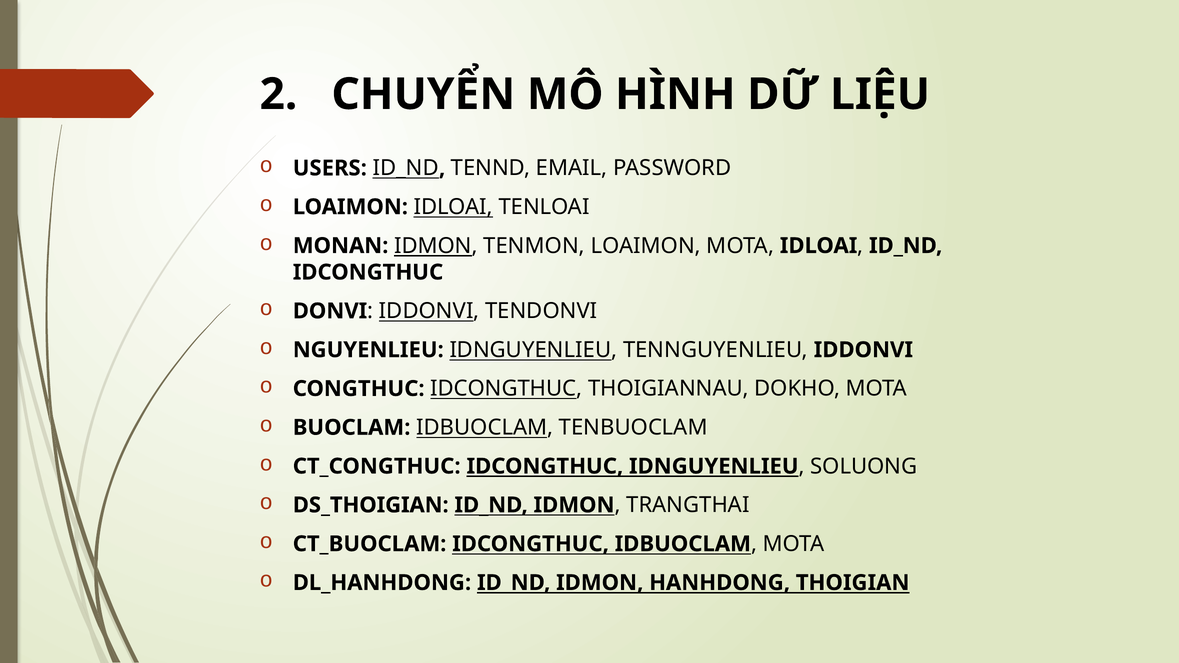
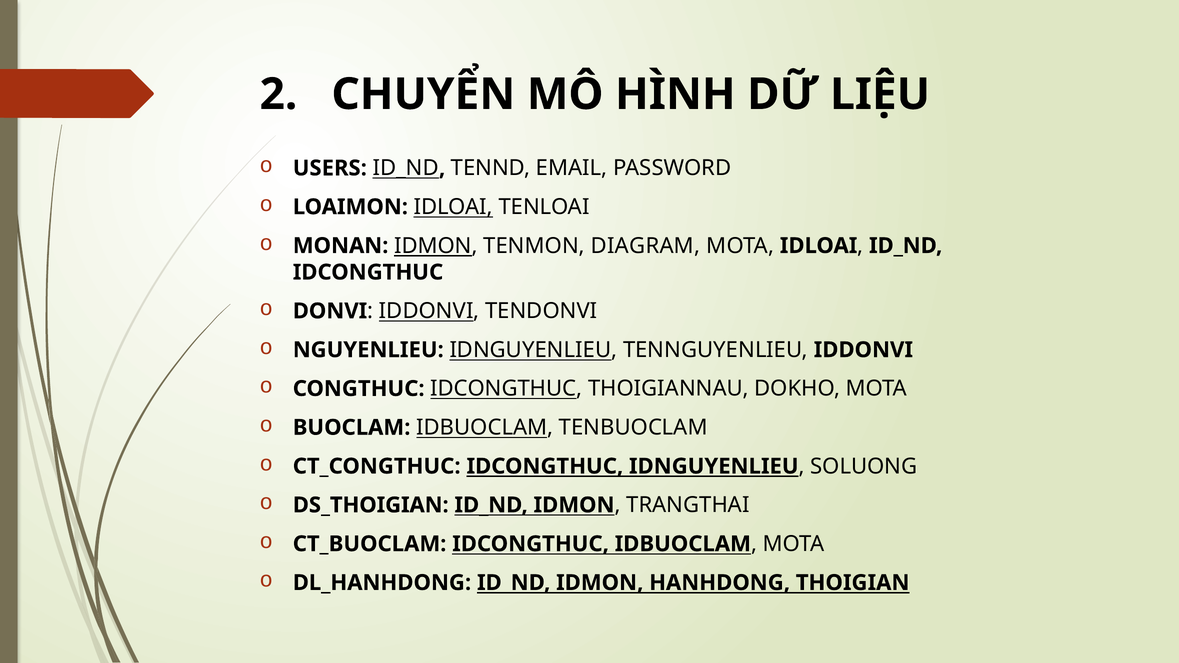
TENMON LOAIMON: LOAIMON -> DIAGRAM (646, 246)
